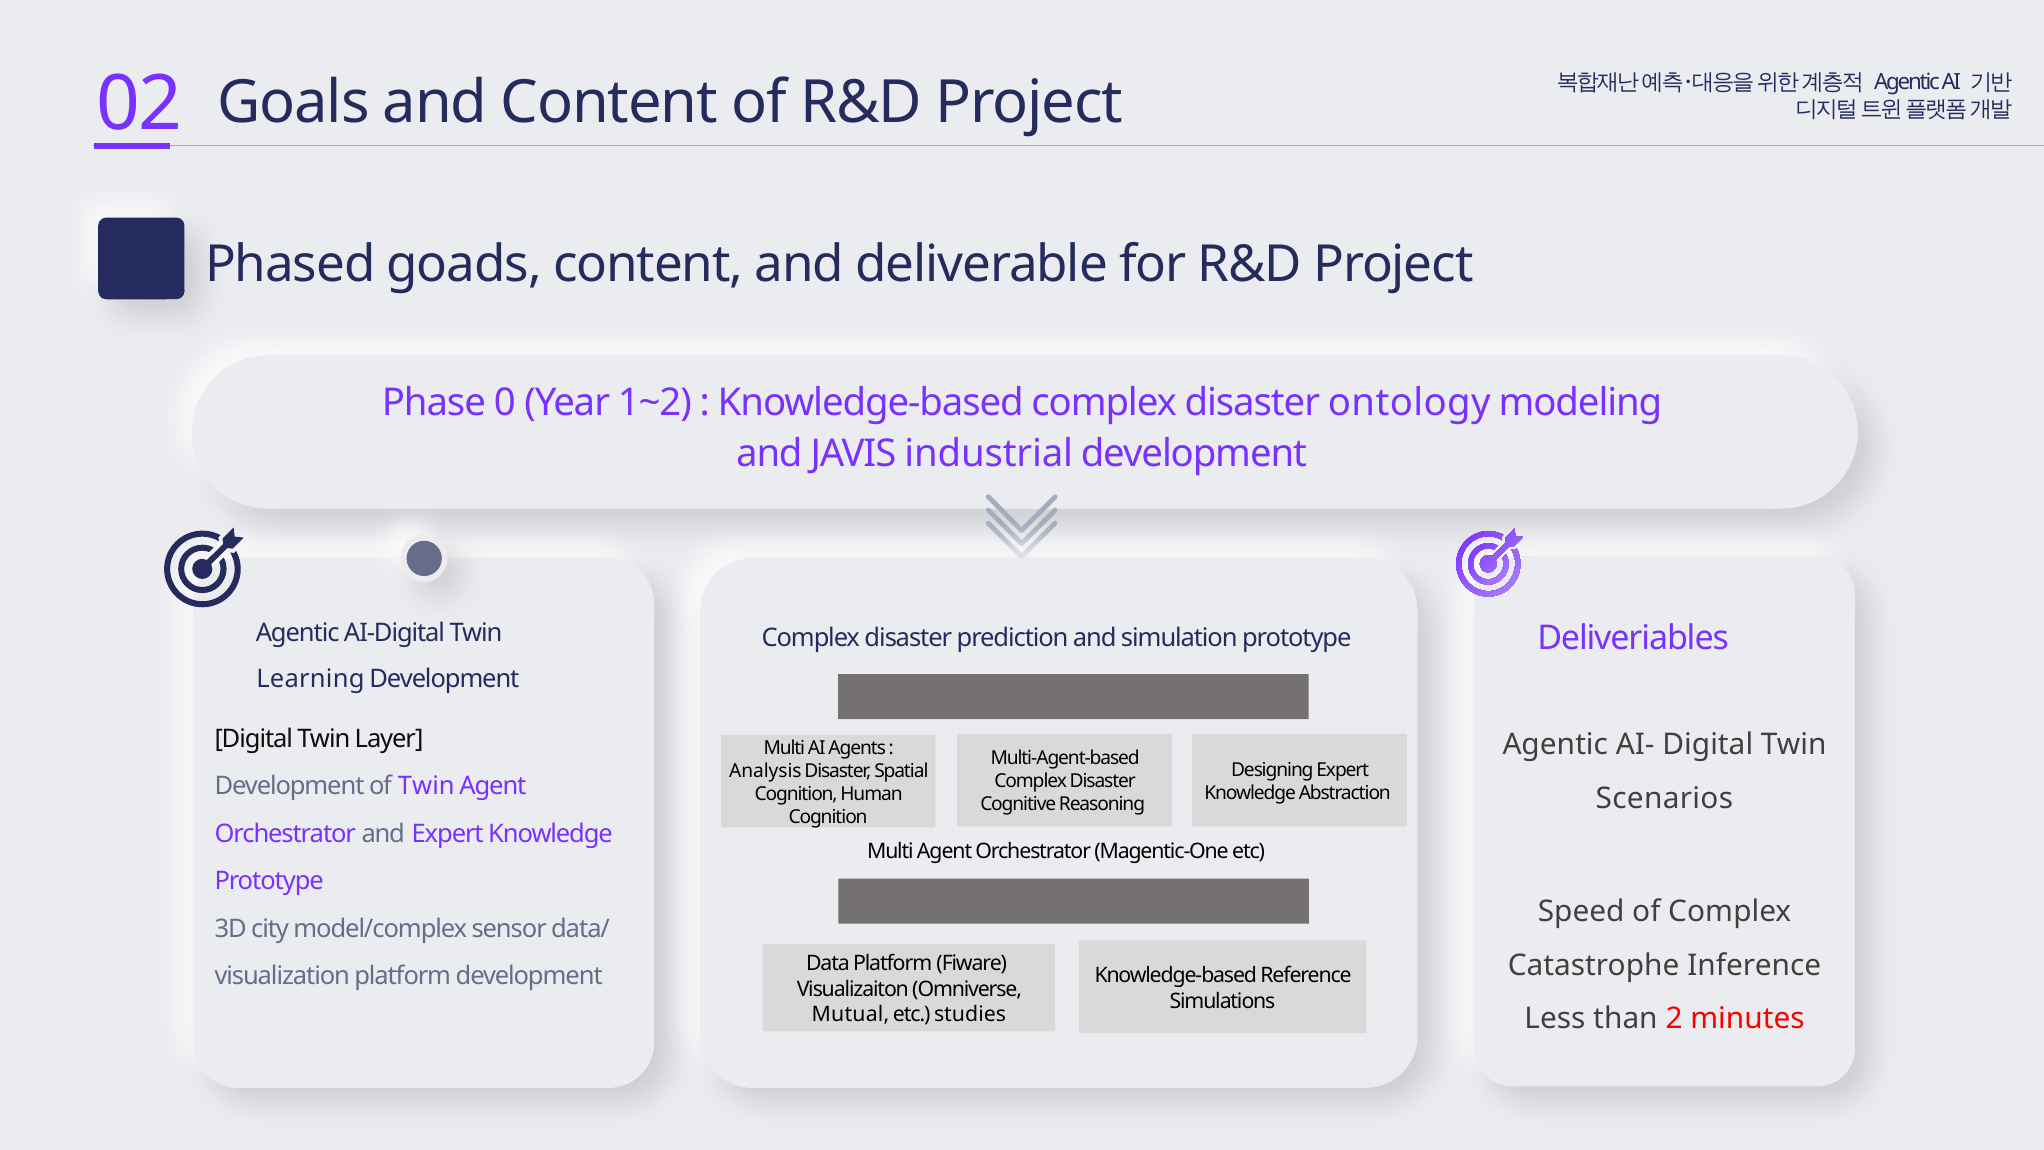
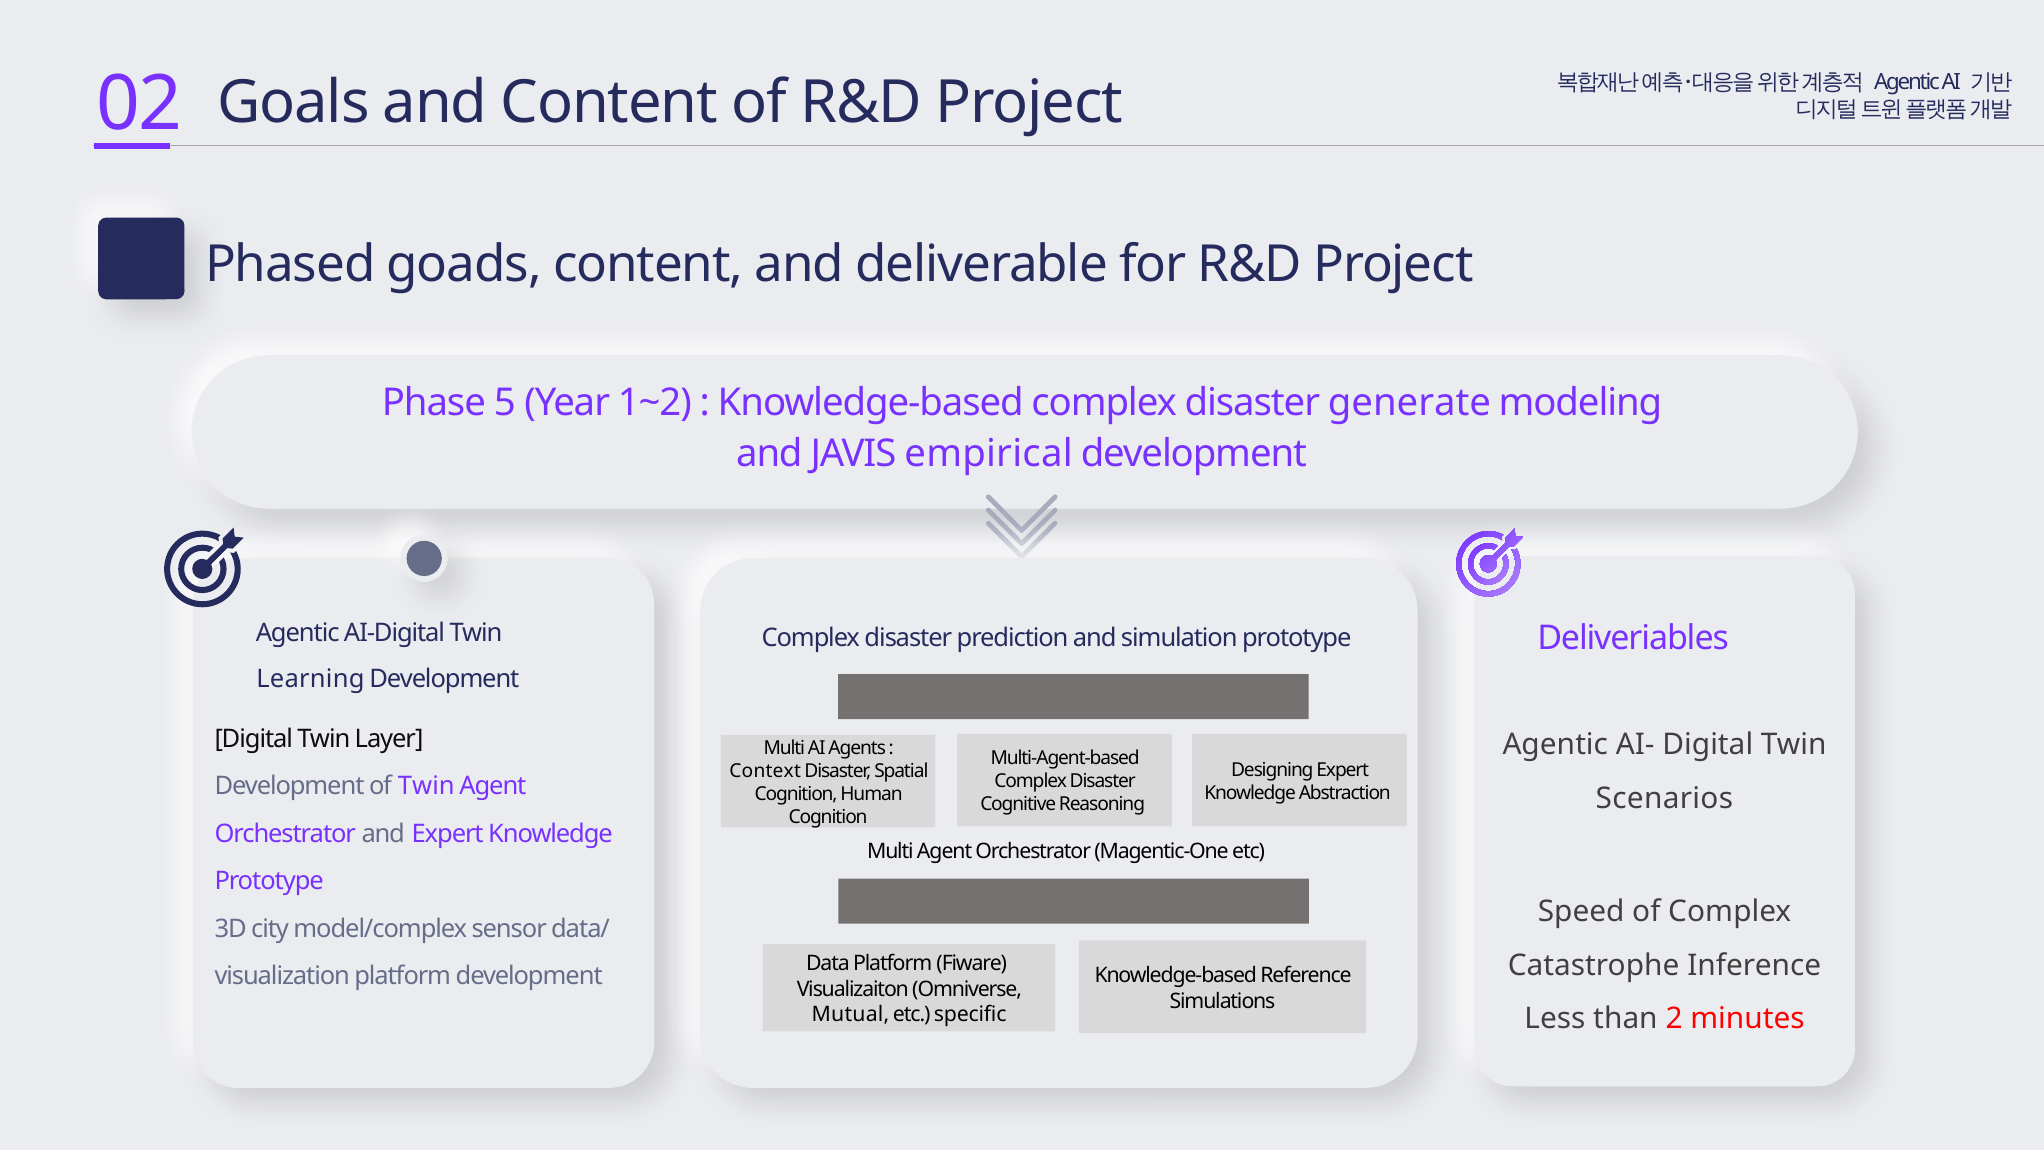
0: 0 -> 5 (505, 403)
ontology: ontology -> generate (1409, 403)
industrial: industrial -> empirical (989, 453)
Analysis: Analysis -> Context (765, 771)
studies: studies -> specific (970, 1015)
